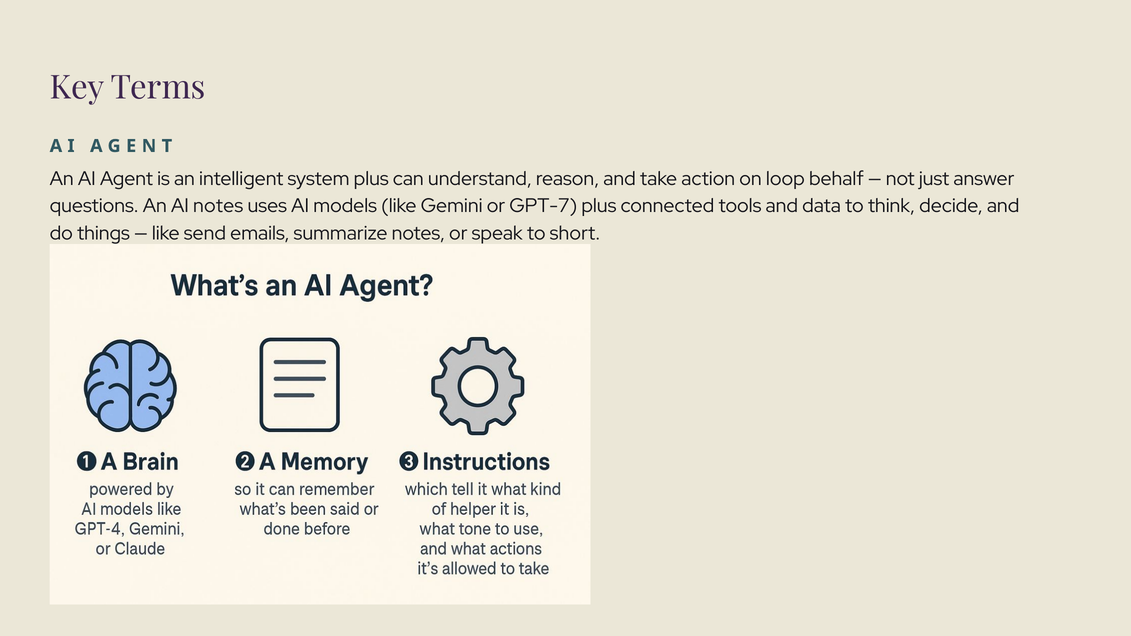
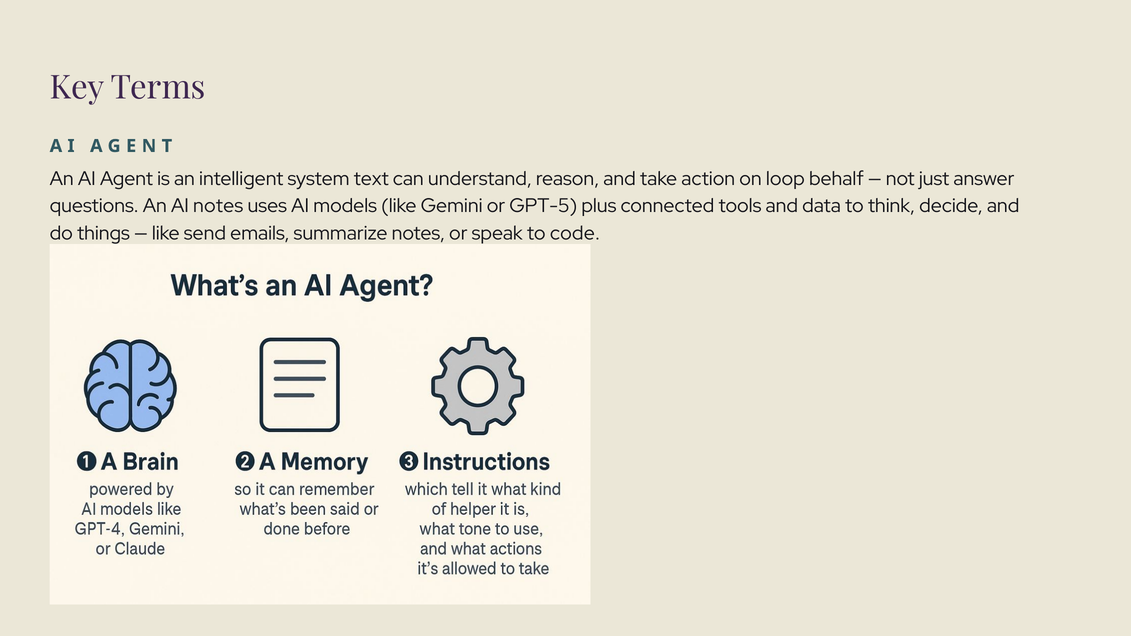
system plus: plus -> text (371, 179)
GPT-7: GPT-7 -> GPT-5 (543, 206)
short: short -> code (575, 234)
